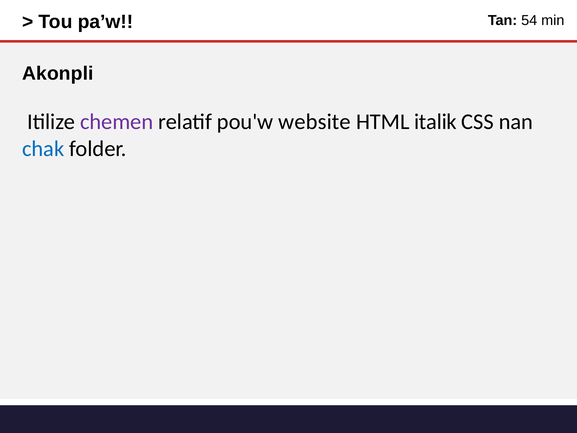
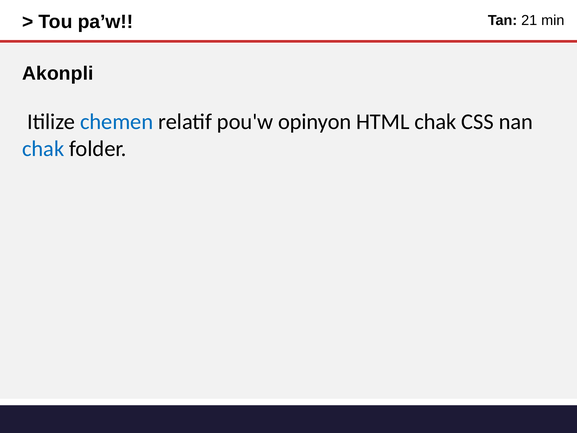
54: 54 -> 21 (529, 20)
chemen colour: purple -> blue (117, 122)
website: website -> opinyon (315, 122)
HTML italik: italik -> chak (435, 122)
